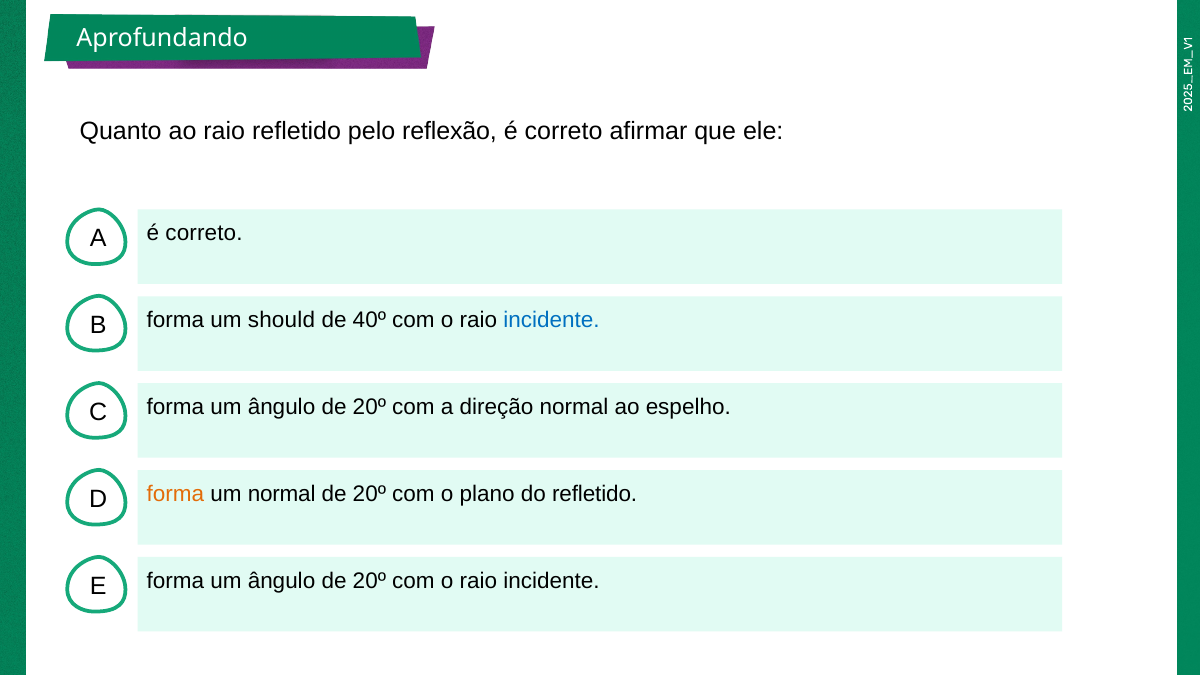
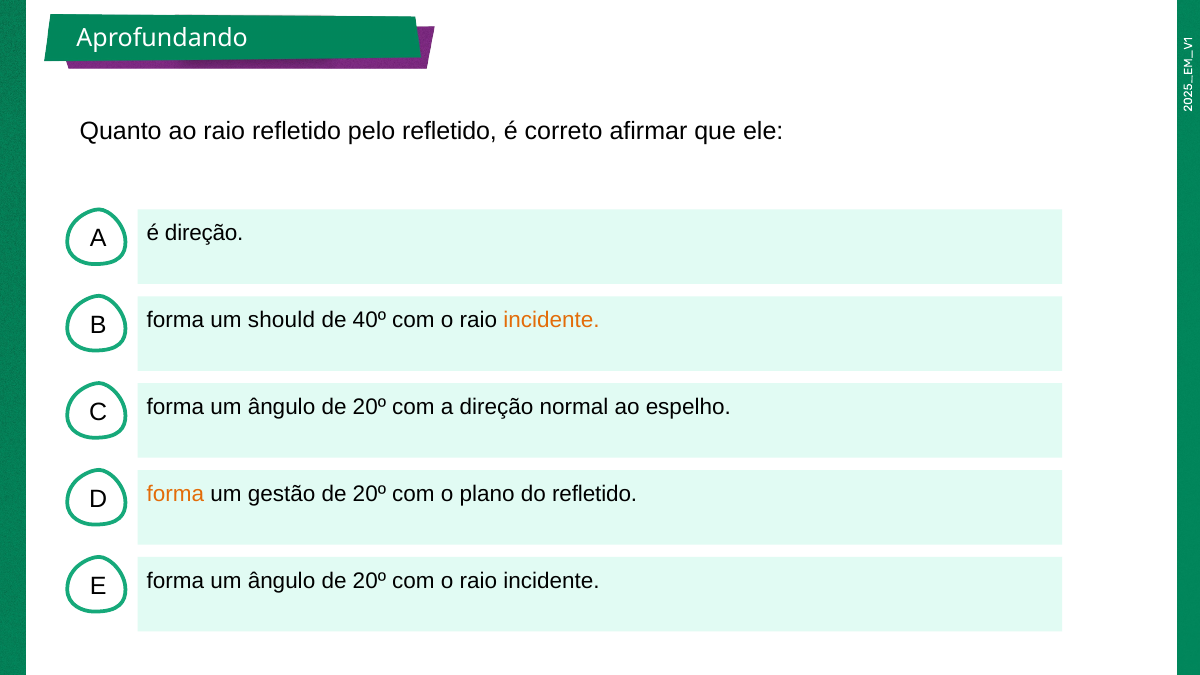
pelo reflexão: reflexão -> refletido (450, 132)
A é correto: correto -> direção (204, 233)
incidente colour: blue -> orange (552, 320)
um normal: normal -> gestão (282, 494)
